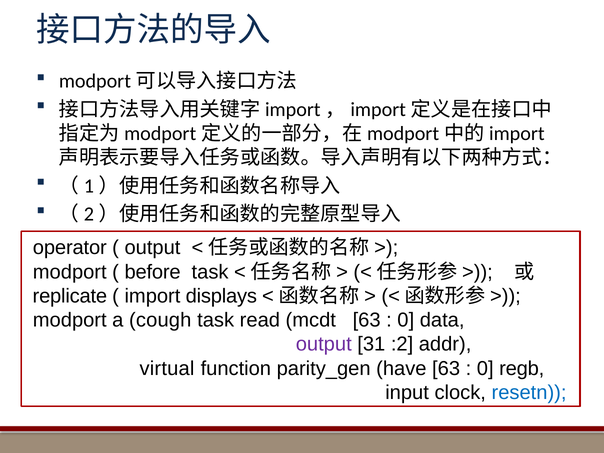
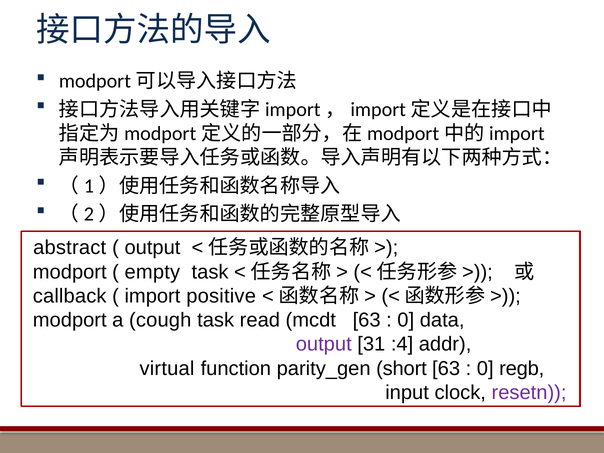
operator: operator -> abstract (70, 248)
before: before -> empty (152, 272)
replicate: replicate -> callback (70, 296)
displays: displays -> positive (221, 296)
:2: :2 -> :4 (402, 344)
have: have -> short (401, 368)
resetn colour: blue -> purple (529, 393)
